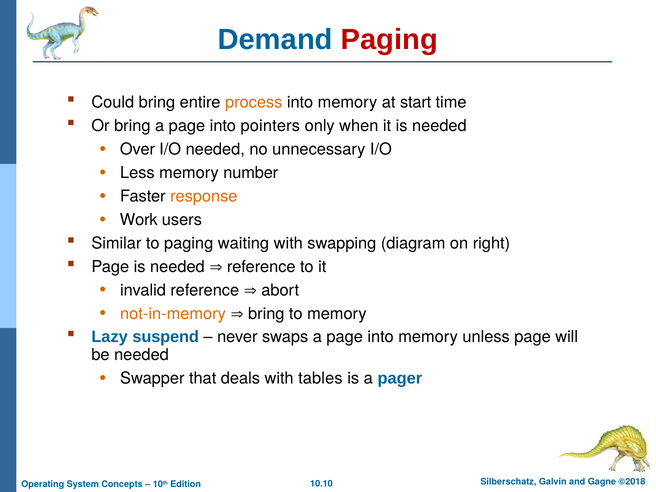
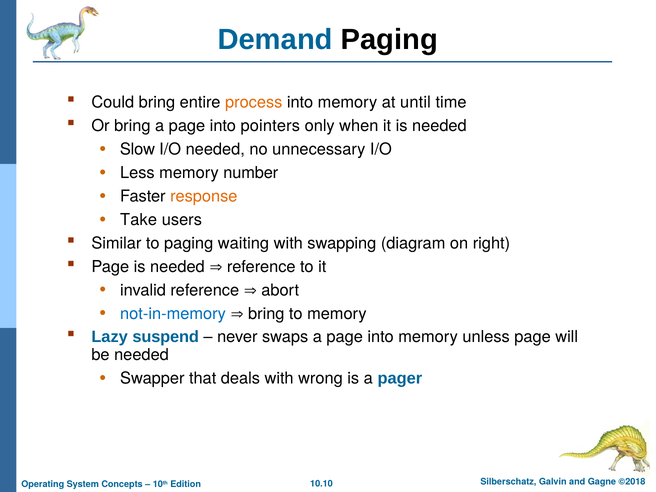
Paging colour: red -> black (389, 40)
start: start -> until (415, 103)
Over: Over -> Slow (137, 149)
Work: Work -> Take (139, 220)
not-in-memory colour: orange -> blue (173, 314)
tables: tables -> wrong (320, 378)
